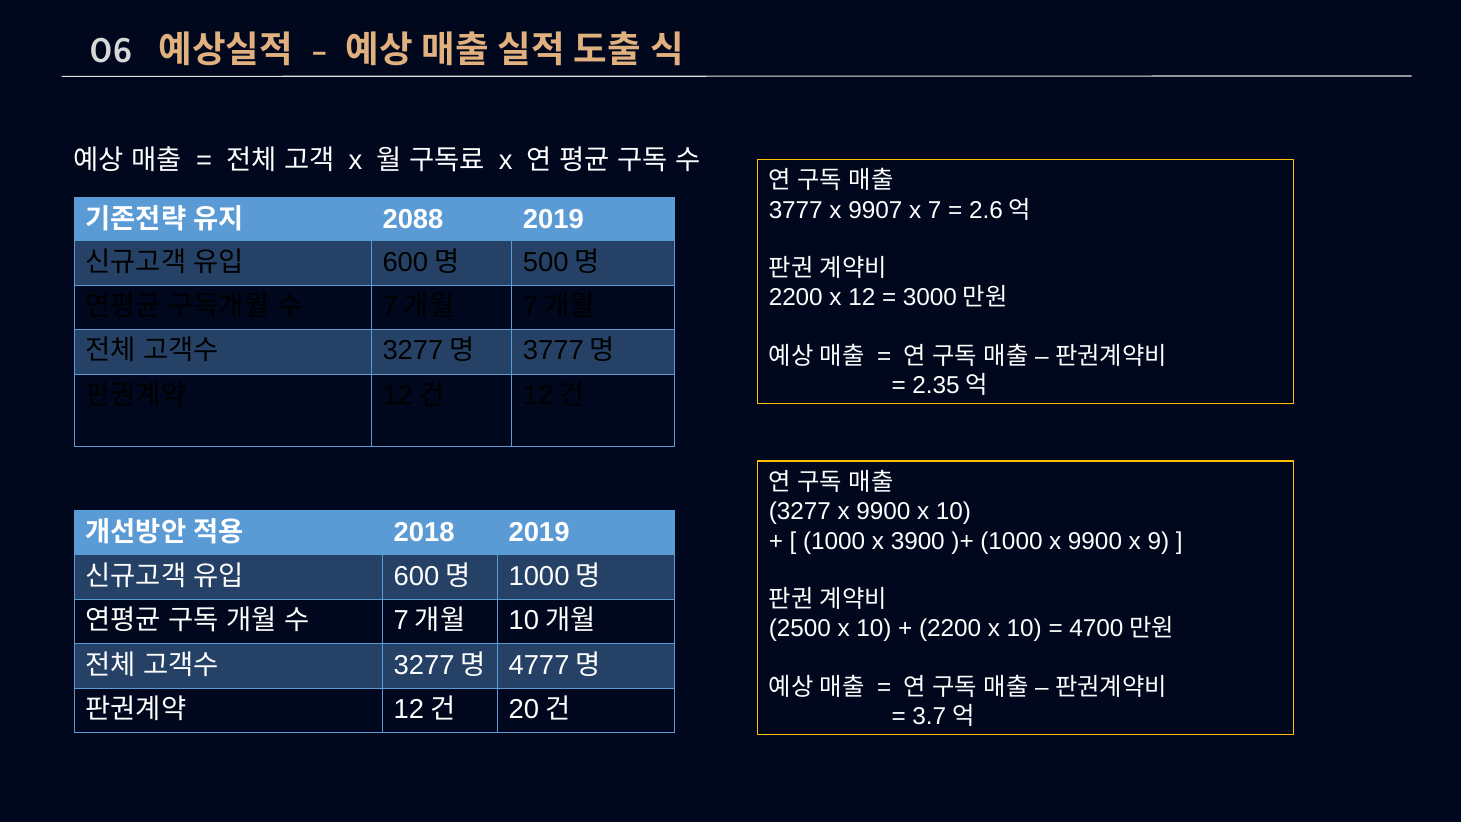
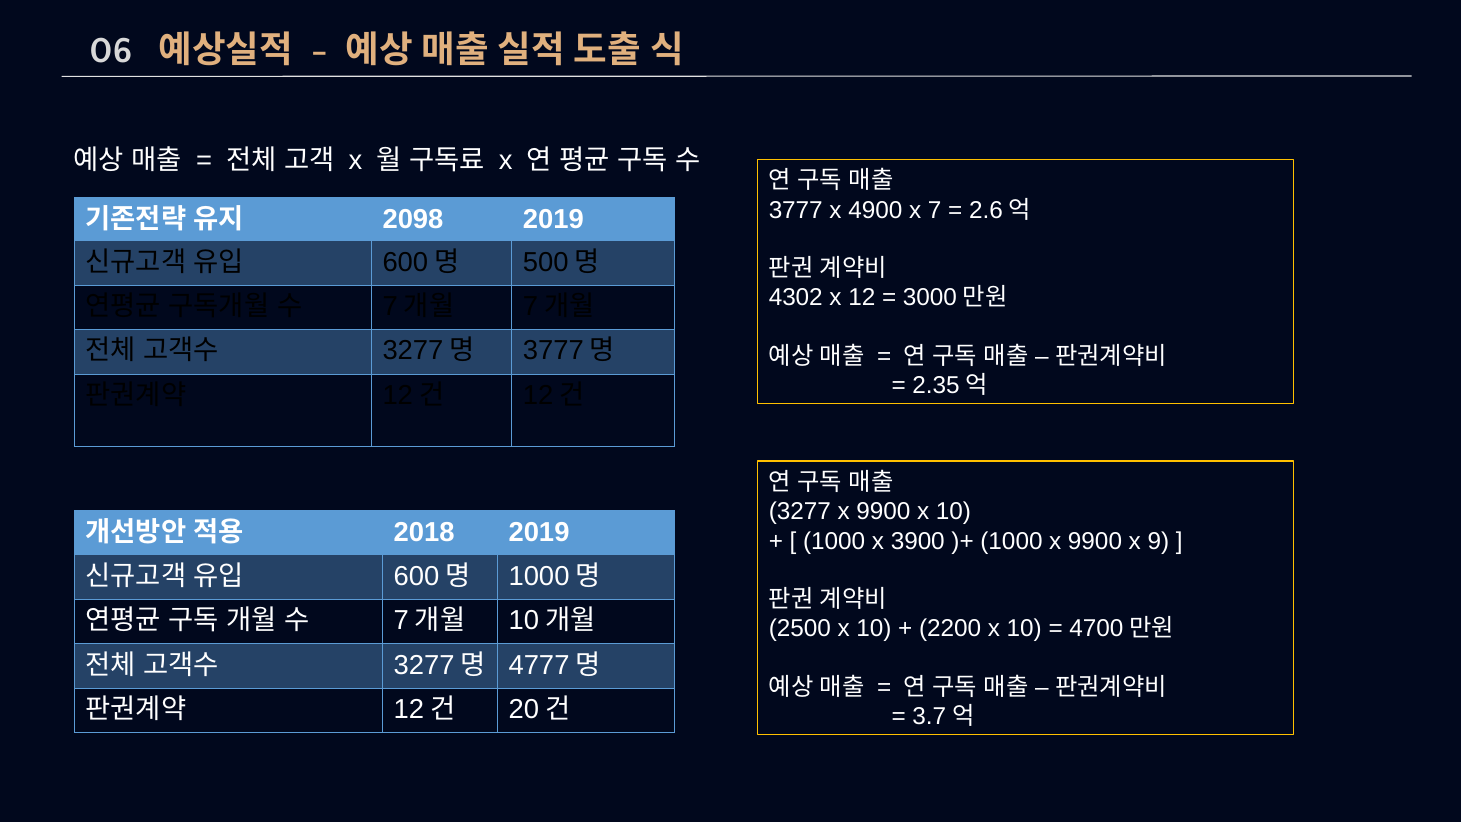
9907: 9907 -> 4900 (875, 210)
2088: 2088 -> 2098 (413, 219)
2200: 2200 -> 4302 (796, 298)
